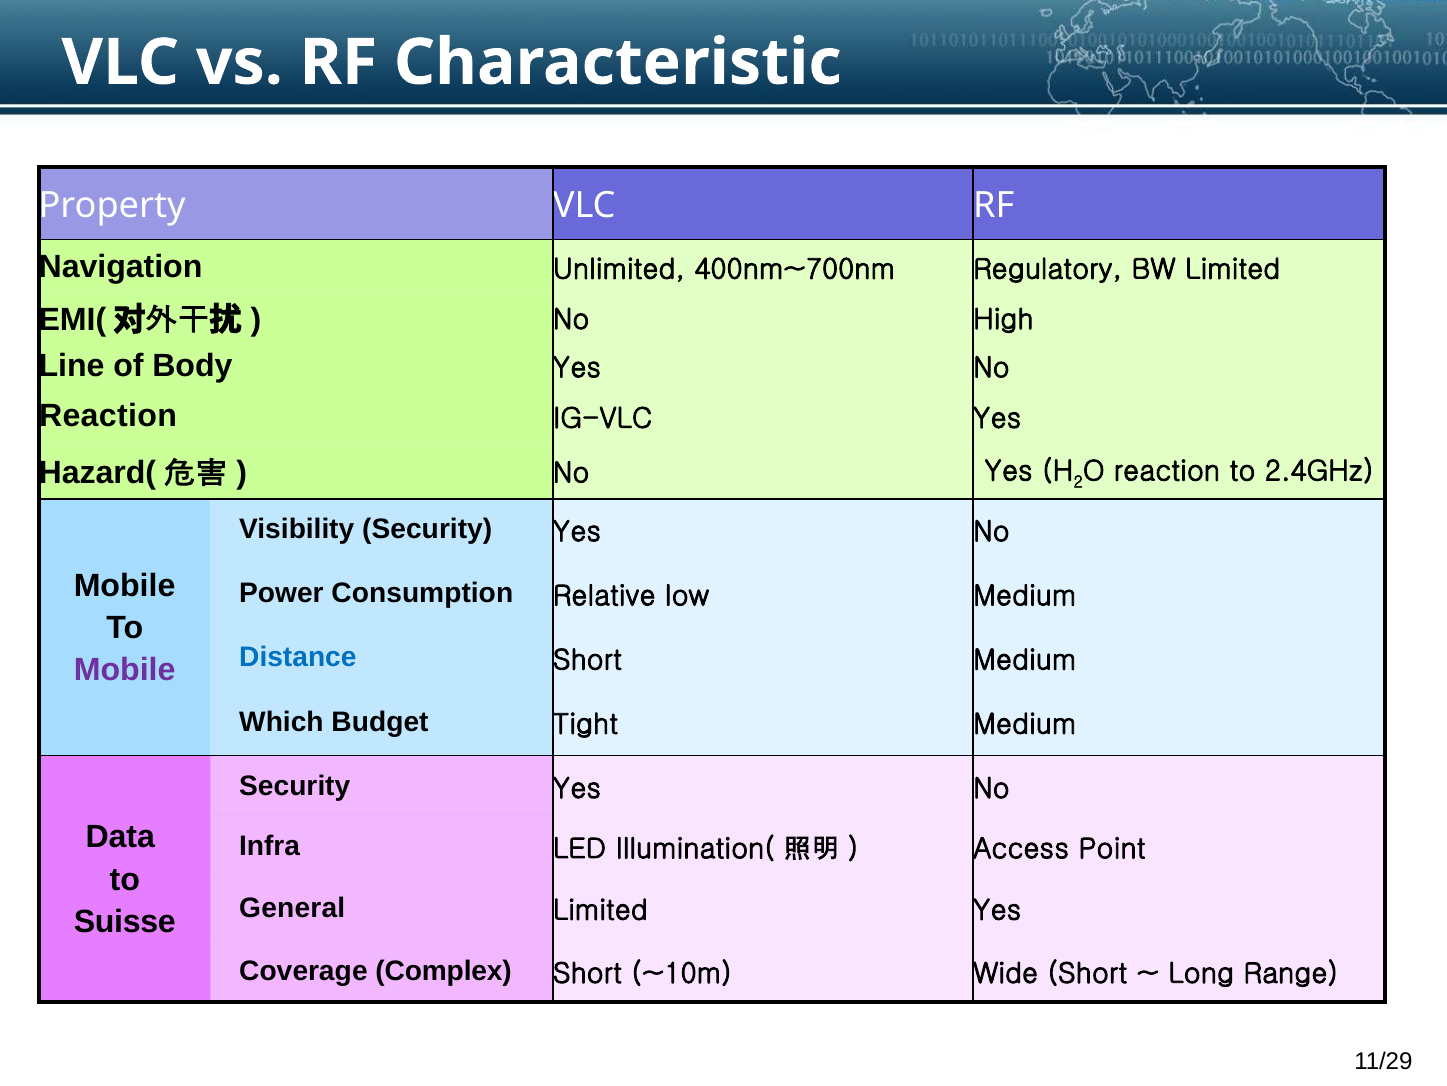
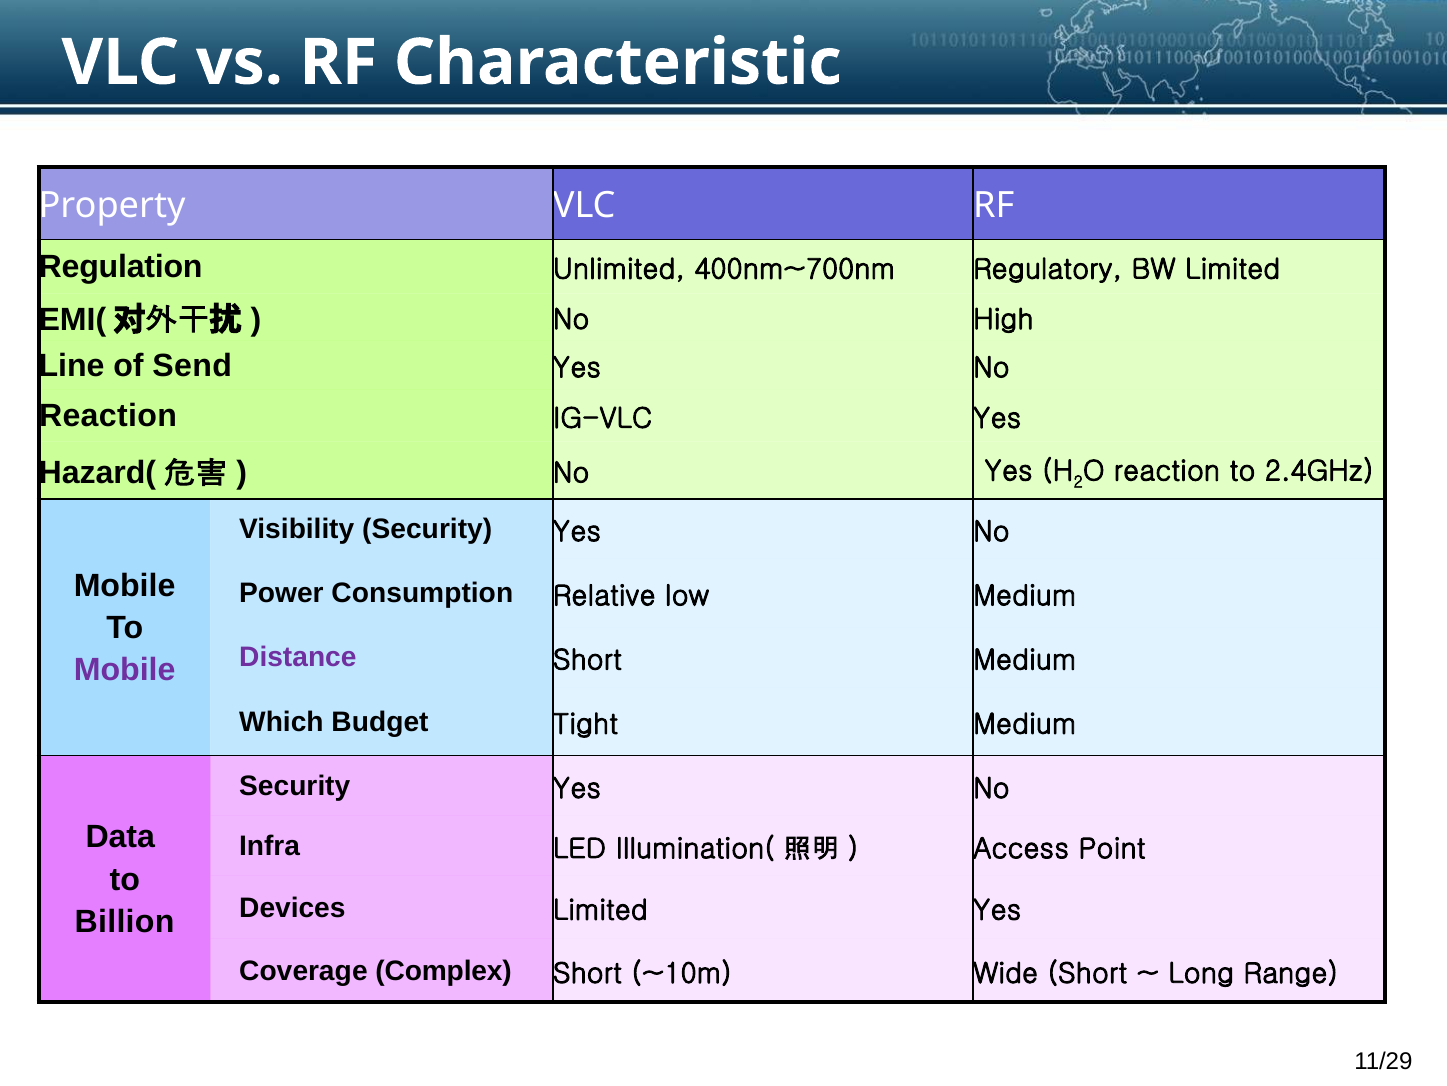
Navigation: Navigation -> Regulation (121, 267)
Body: Body -> Send (192, 365)
Distance colour: blue -> purple (298, 657)
General: General -> Devices (292, 907)
Suisse: Suisse -> Billion (125, 921)
